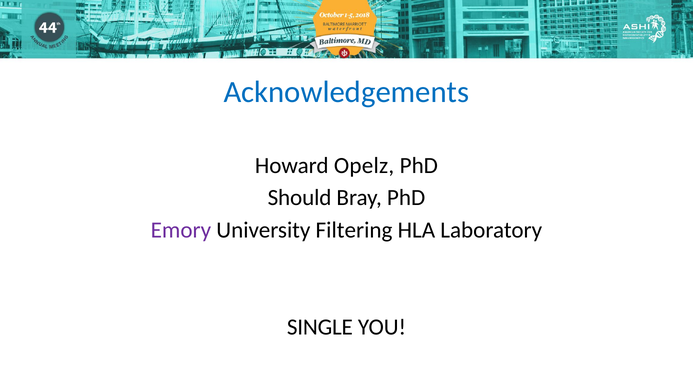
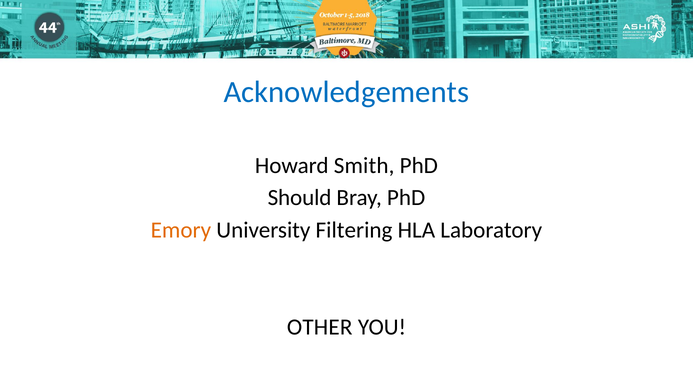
Opelz: Opelz -> Smith (364, 165)
Emory colour: purple -> orange (181, 230)
SINGLE: SINGLE -> OTHER (320, 327)
